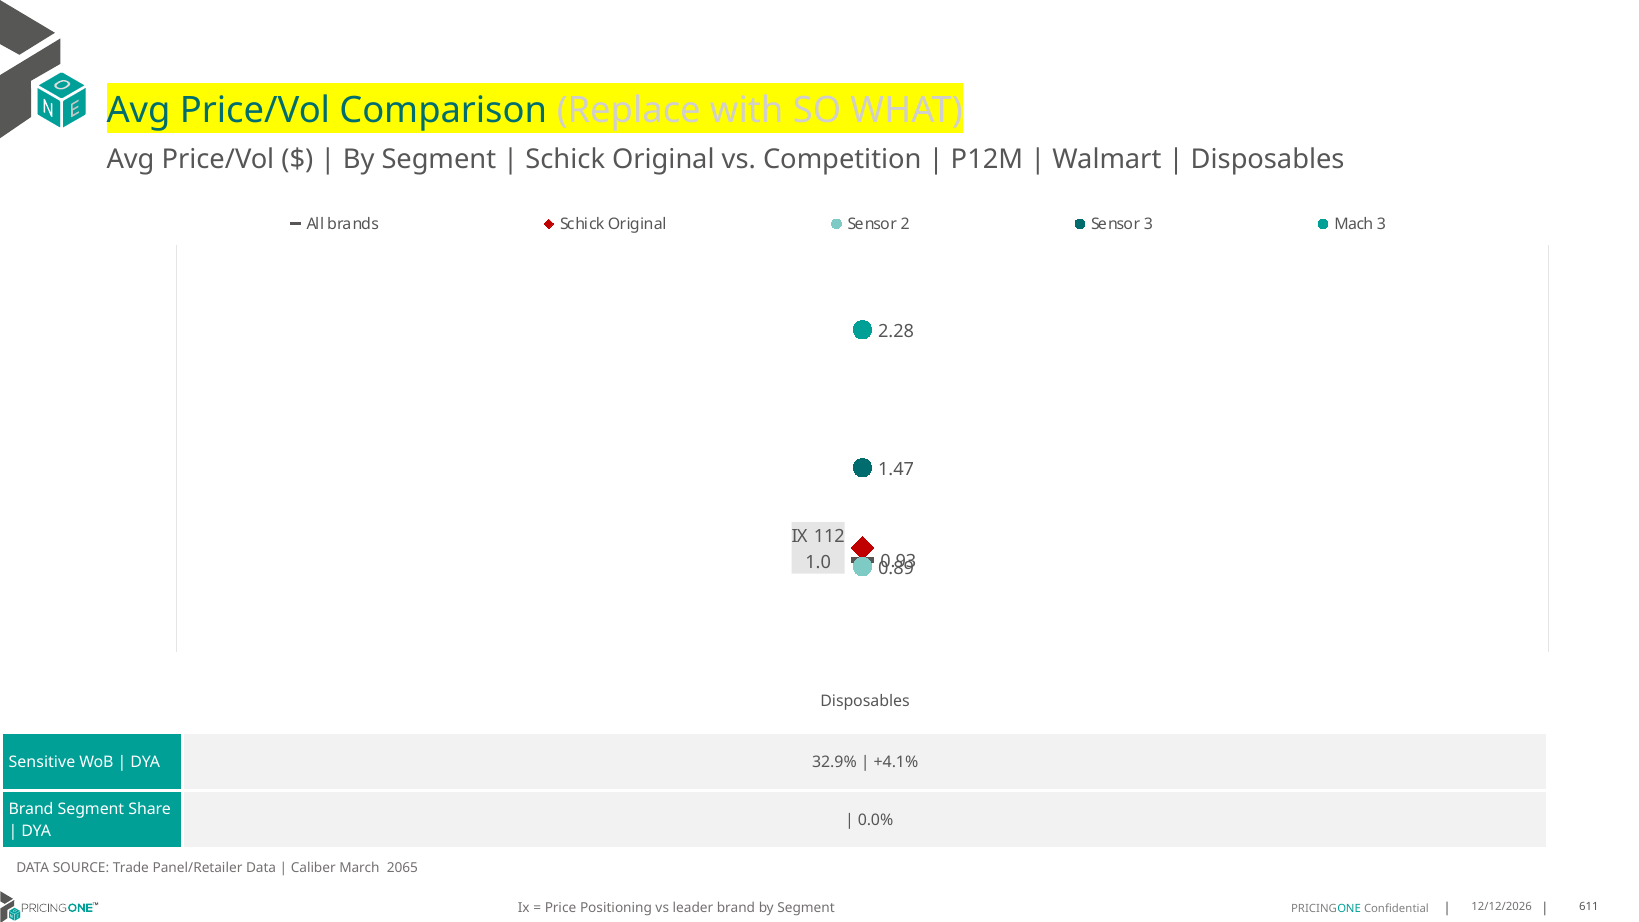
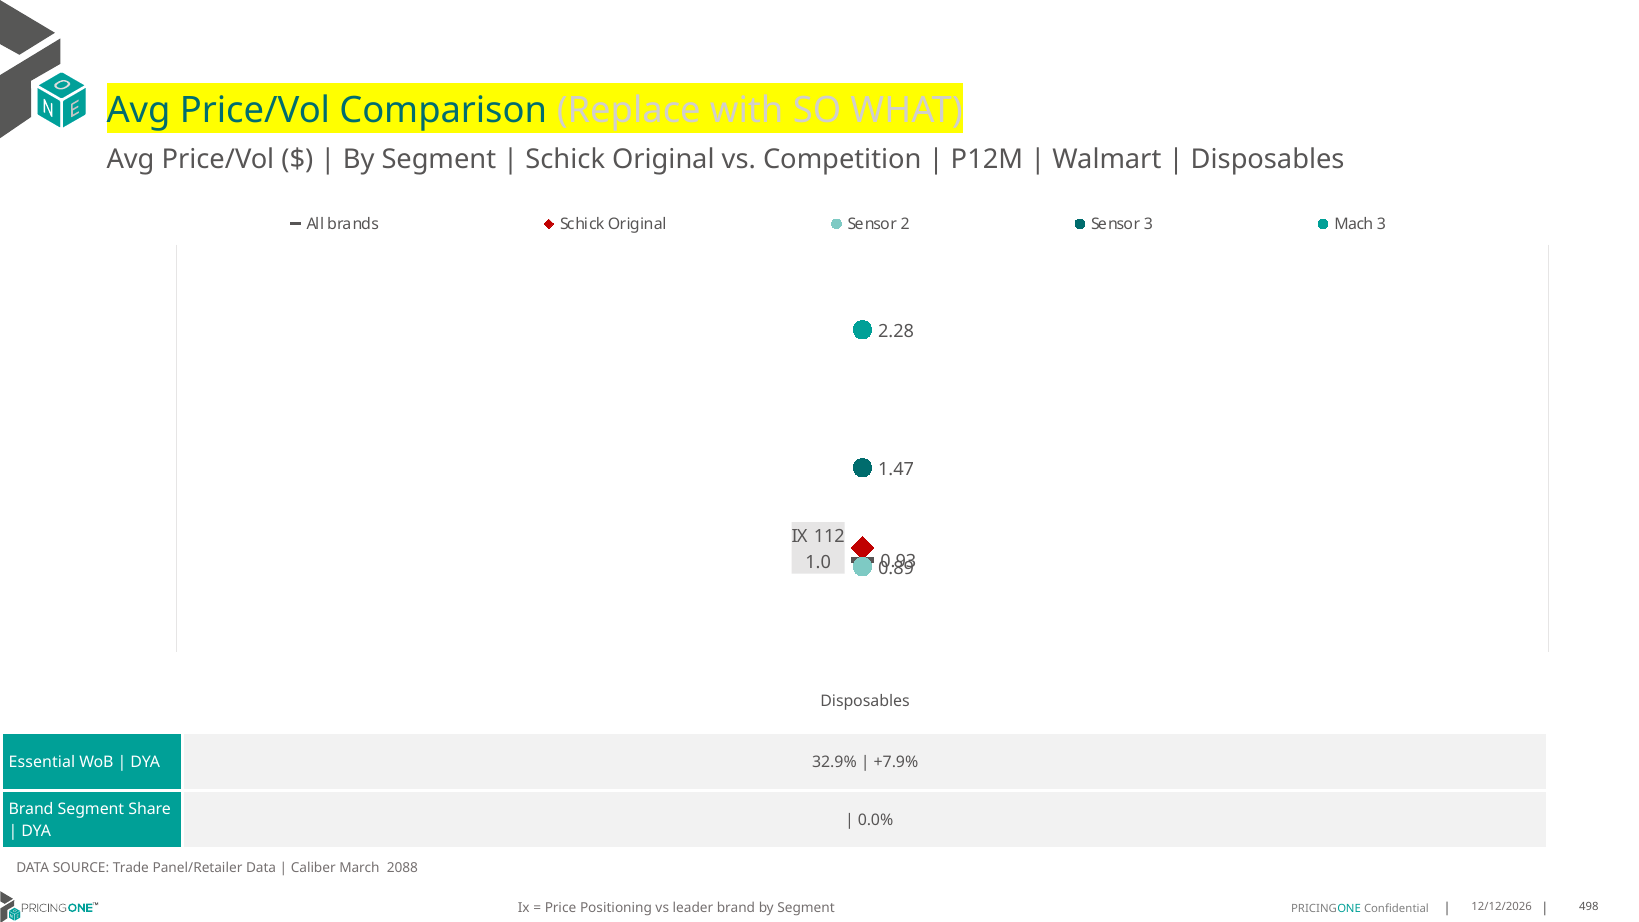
Sensitive: Sensitive -> Essential (42, 762)
+4.1%: +4.1% -> +7.9% (896, 762)
2065: 2065 -> 2088 (402, 868)
611: 611 -> 498 (1589, 906)
